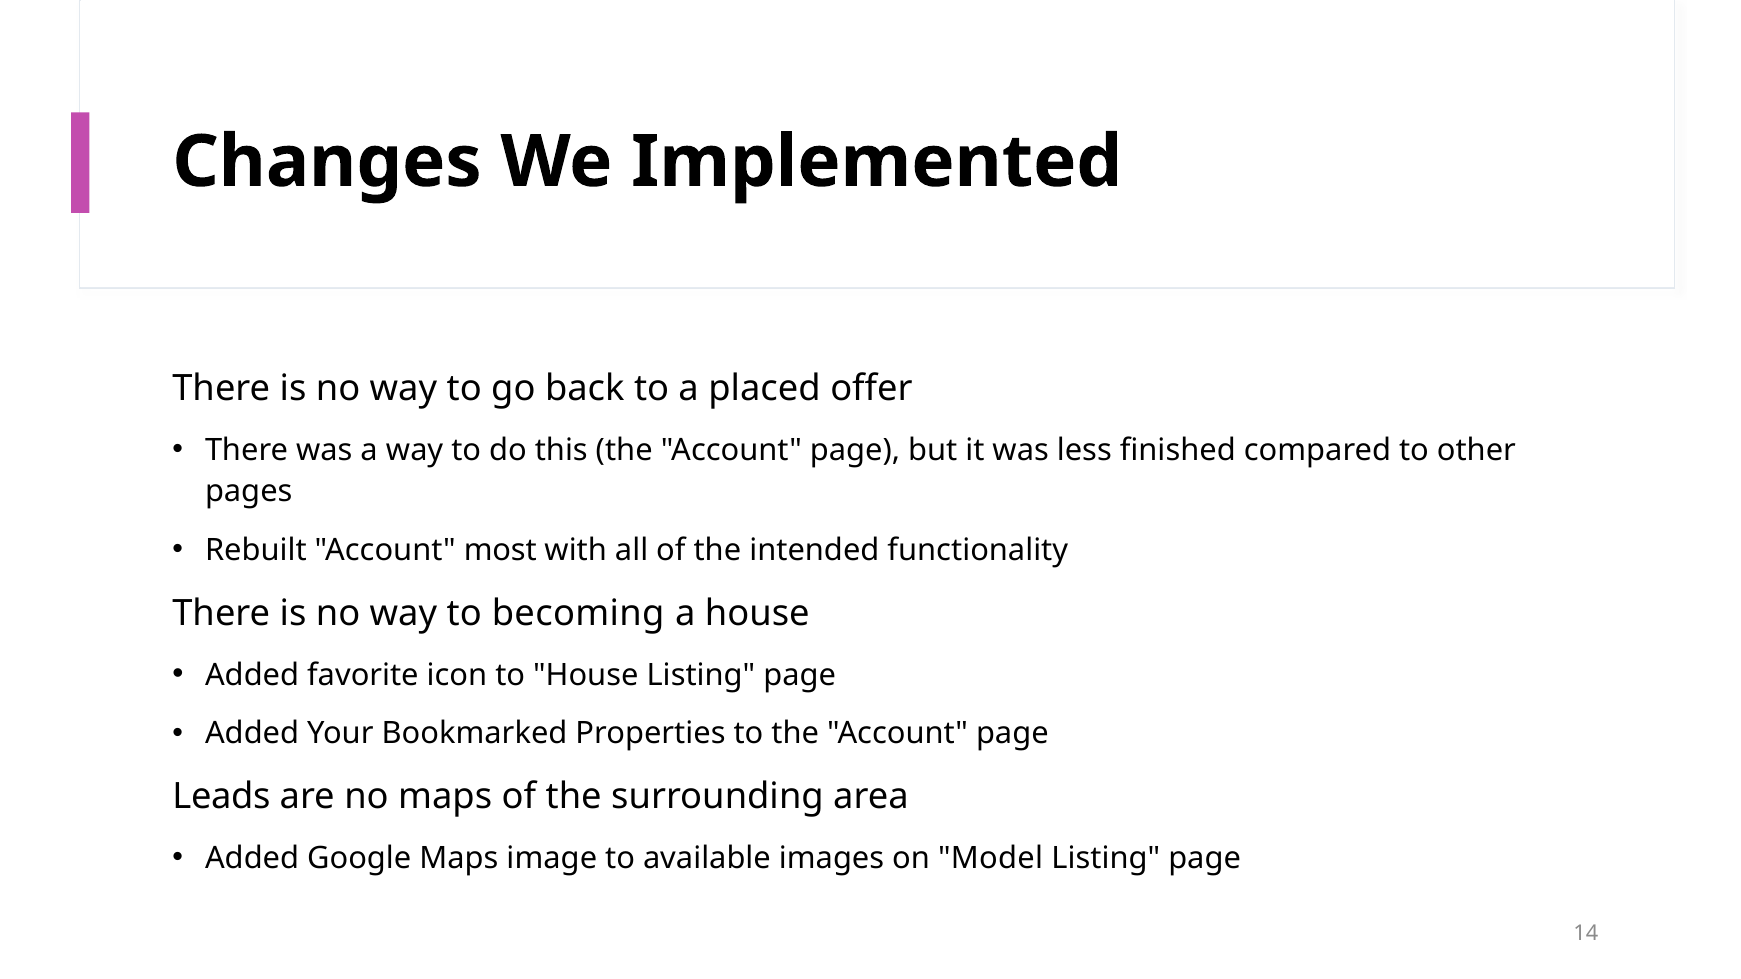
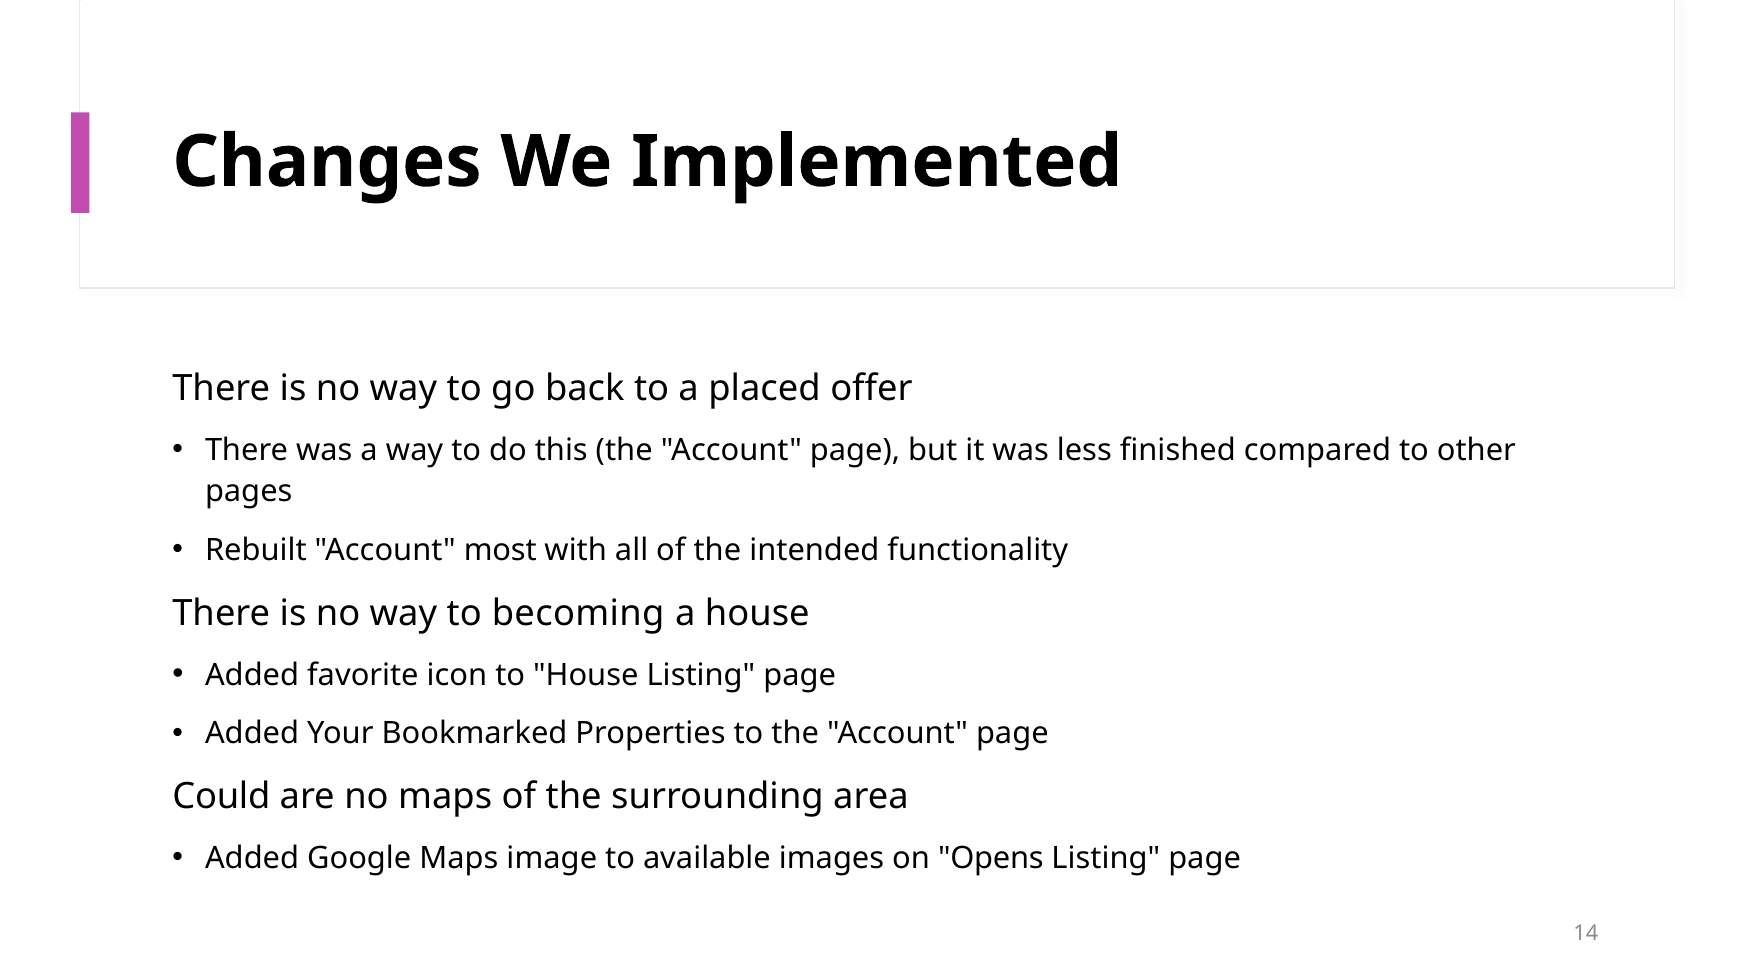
Leads: Leads -> Could (221, 797)
Model: Model -> Opens (991, 859)
